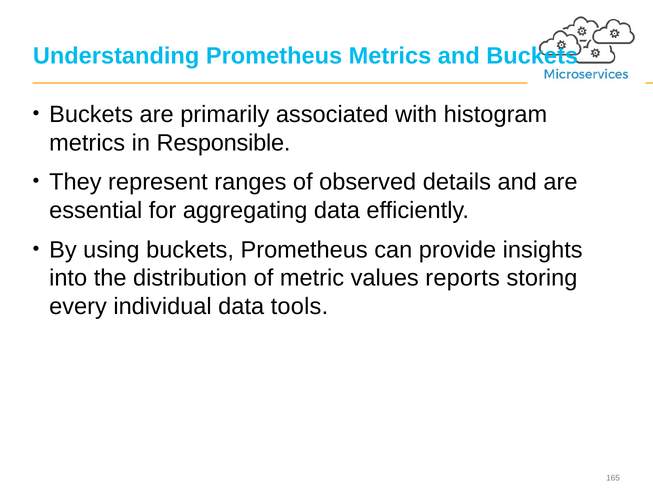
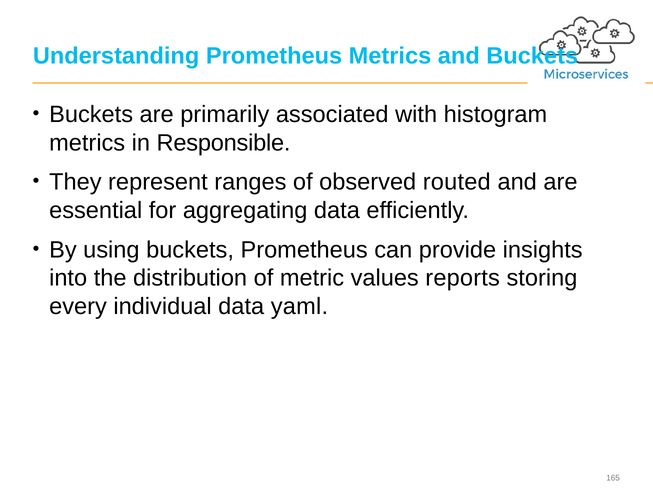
details: details -> routed (457, 182)
tools: tools -> yaml (299, 306)
